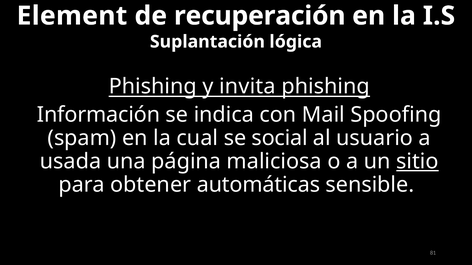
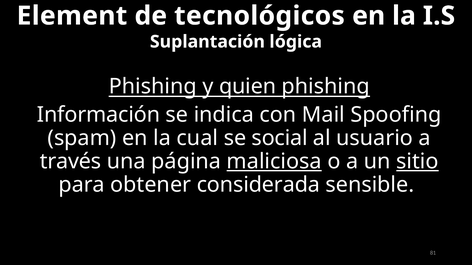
recuperación: recuperación -> tecnológicos (259, 16)
invita: invita -> quien (248, 87)
usada: usada -> través (71, 162)
maliciosa underline: none -> present (274, 162)
automáticas: automáticas -> considerada (258, 185)
